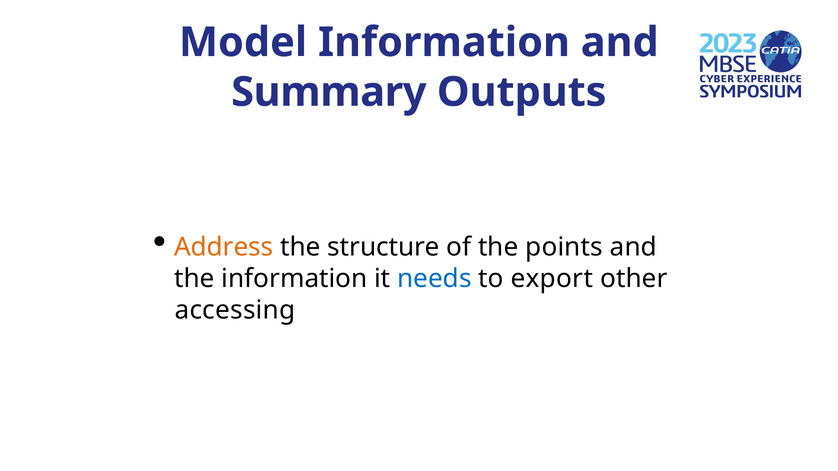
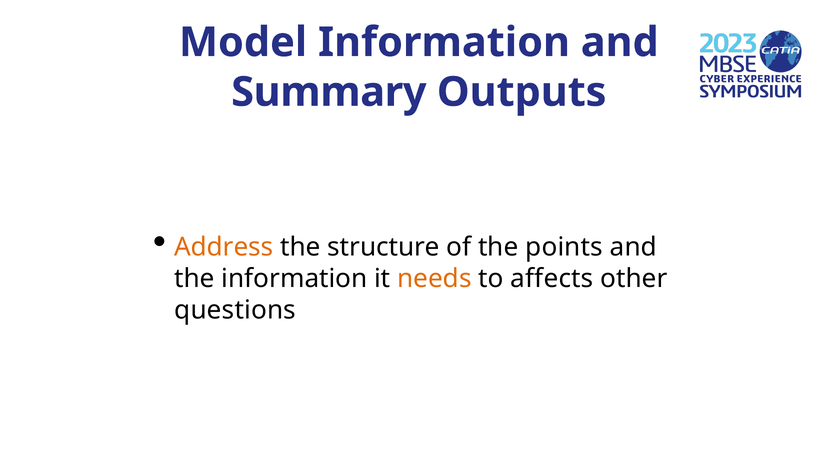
needs colour: blue -> orange (434, 279)
export: export -> affects (552, 279)
accessing: accessing -> questions (235, 310)
